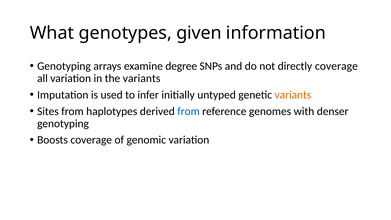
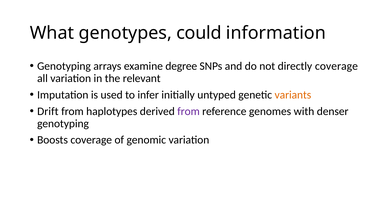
given: given -> could (199, 33)
the variants: variants -> relevant (142, 78)
Sites: Sites -> Drift (48, 111)
from colour: blue -> purple (189, 111)
